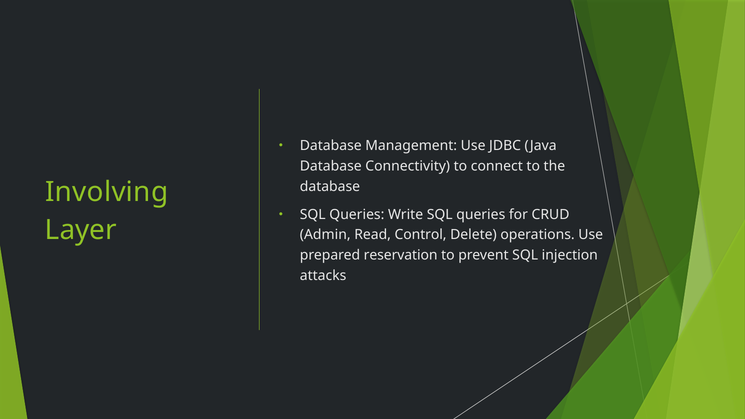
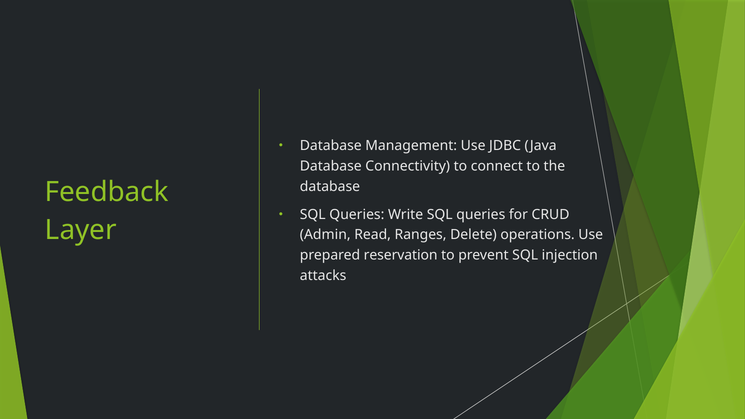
Involving: Involving -> Feedback (107, 192)
Control: Control -> Ranges (421, 235)
